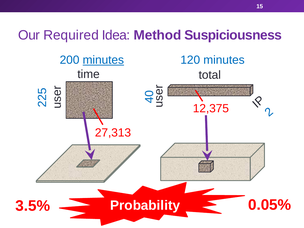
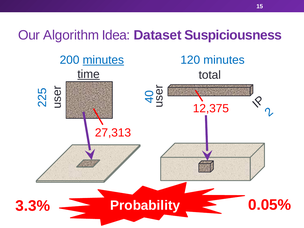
Required: Required -> Algorithm (71, 35)
Method: Method -> Dataset (158, 35)
time underline: none -> present (89, 74)
3.5%: 3.5% -> 3.3% (33, 206)
